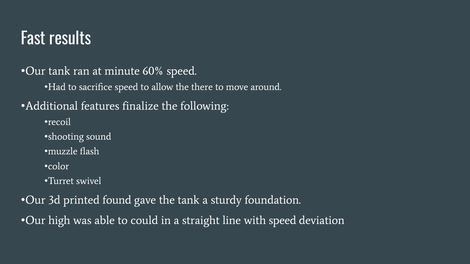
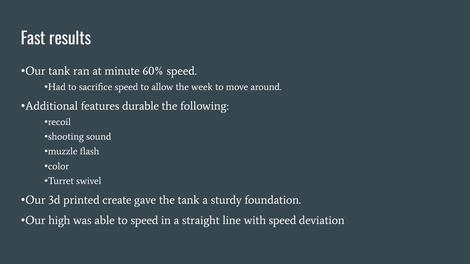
there: there -> week (202, 87)
finalize: finalize -> durable (141, 106)
found: found -> create (117, 200)
to could: could -> speed (144, 221)
